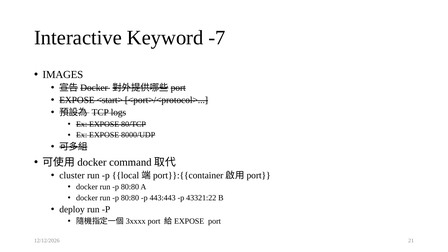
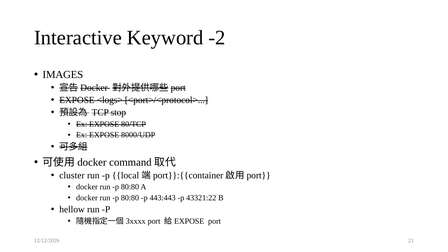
-7: -7 -> -2 (217, 38)
<start>: <start> -> <logs> (110, 100)
logs: logs -> stop (118, 112)
deploy: deploy -> hellow (72, 210)
